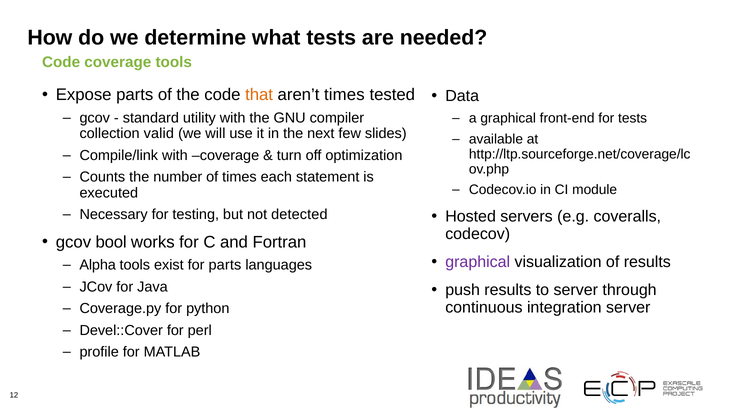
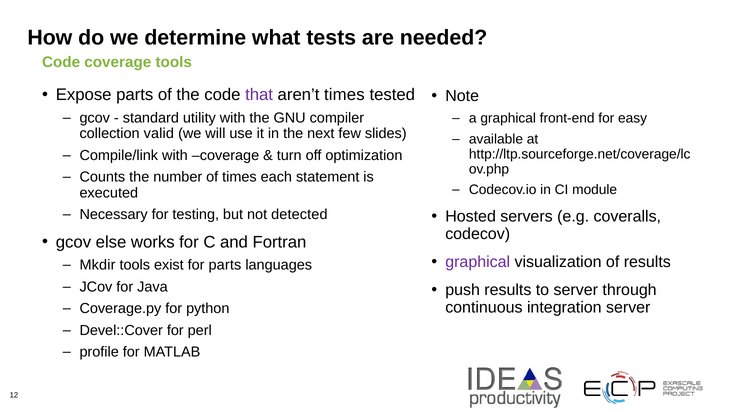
that colour: orange -> purple (259, 95)
Data: Data -> Note (462, 96)
for tests: tests -> easy (633, 118)
bool: bool -> else (111, 242)
Alpha: Alpha -> Mkdir (97, 265)
